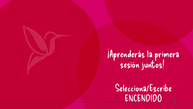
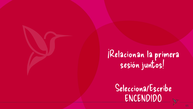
¡Aprenderás: ¡Aprenderás -> ¡Relacionan (126, 54)
